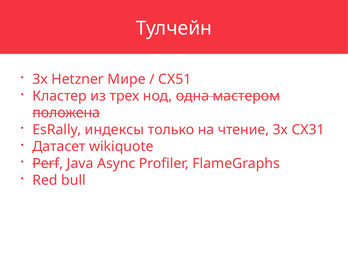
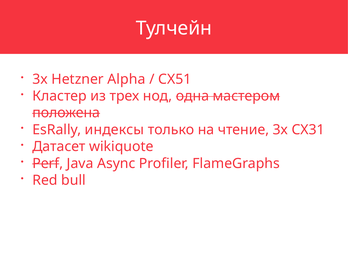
Мире: Мире -> Alpha (126, 79)
